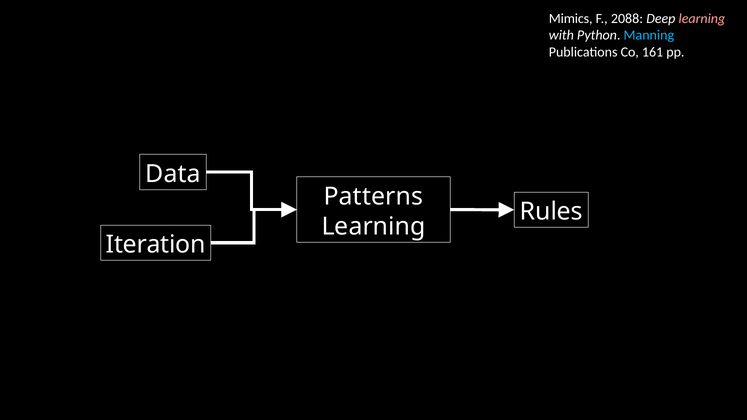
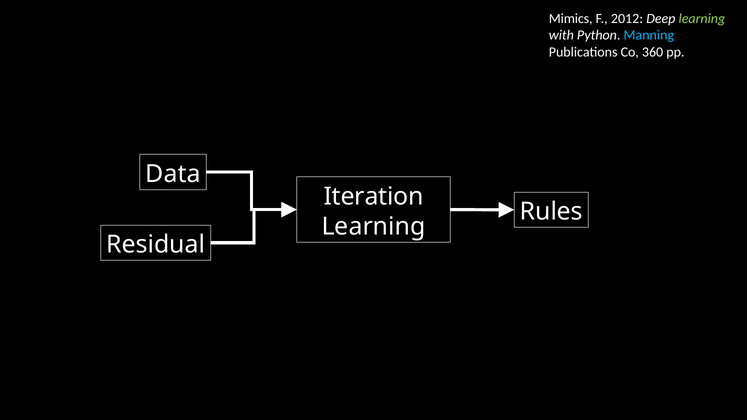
2088: 2088 -> 2012 (627, 18)
learning colour: pink -> light green (702, 18)
161: 161 -> 360 (653, 52)
Patterns: Patterns -> Iteration (374, 197)
Iteration: Iteration -> Residual (156, 245)
